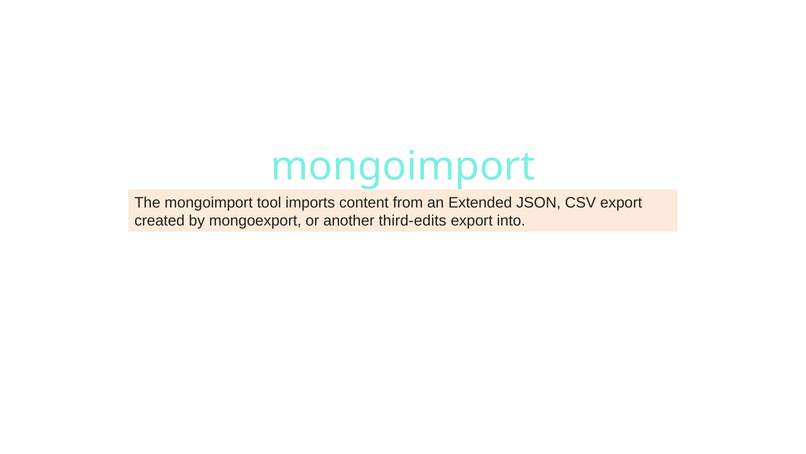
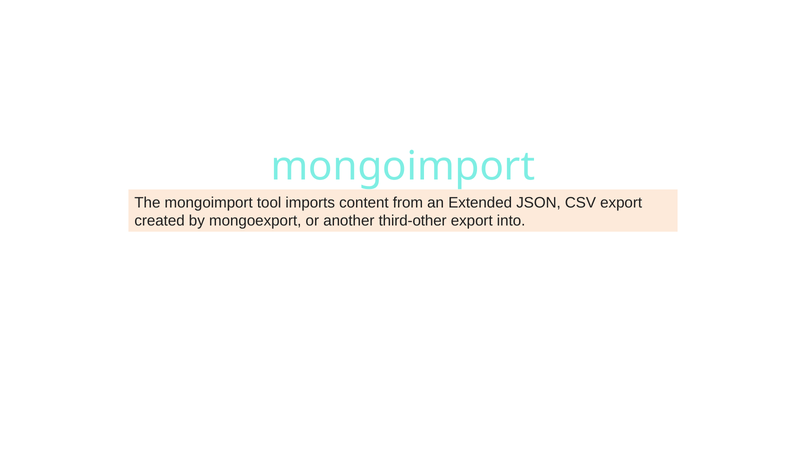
third-edits: third-edits -> third-other (413, 220)
